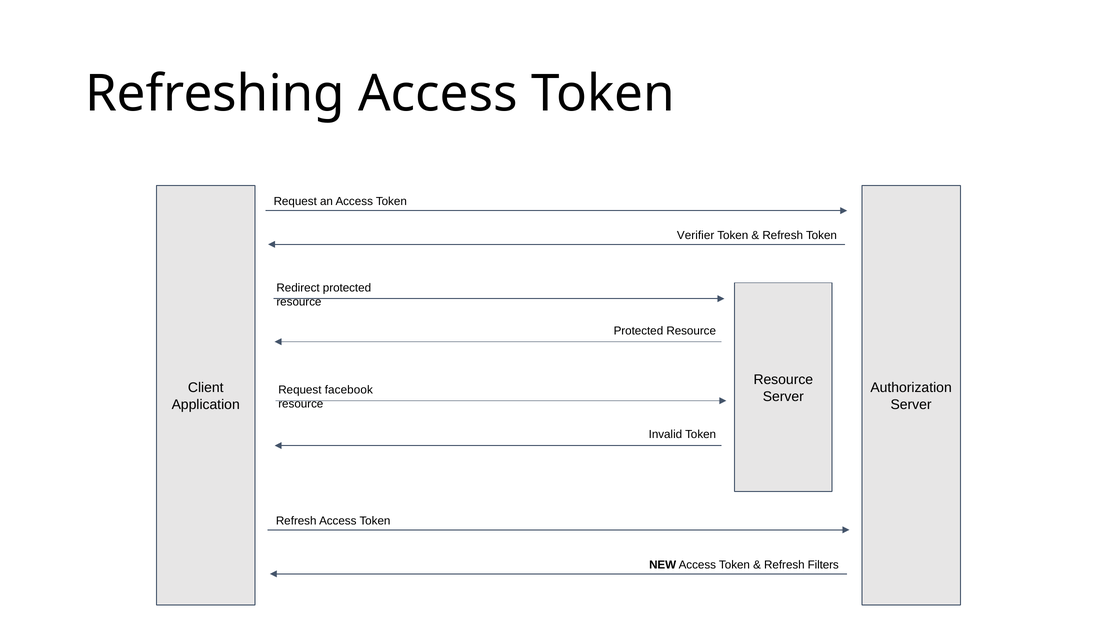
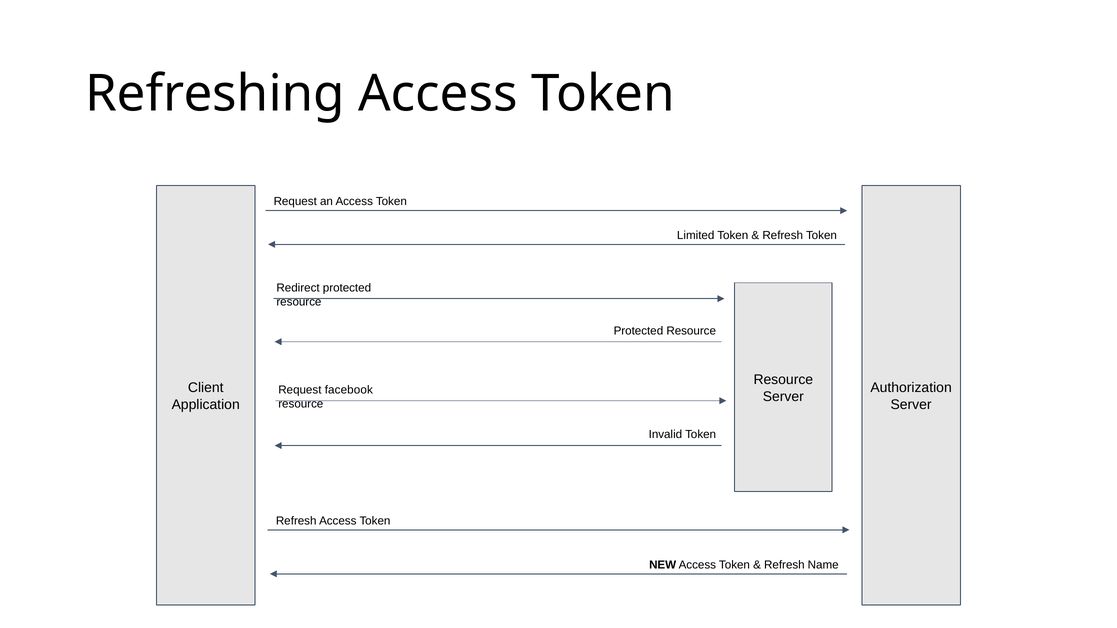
Verifier: Verifier -> Limited (696, 235)
Filters: Filters -> Name (823, 565)
